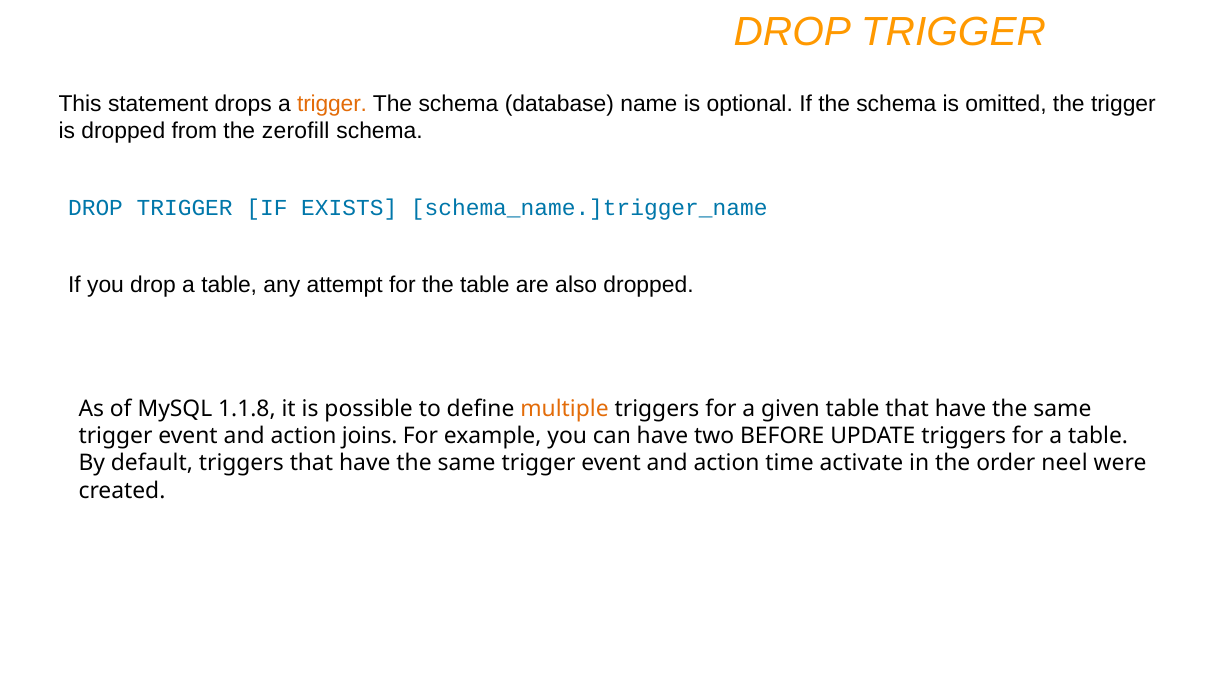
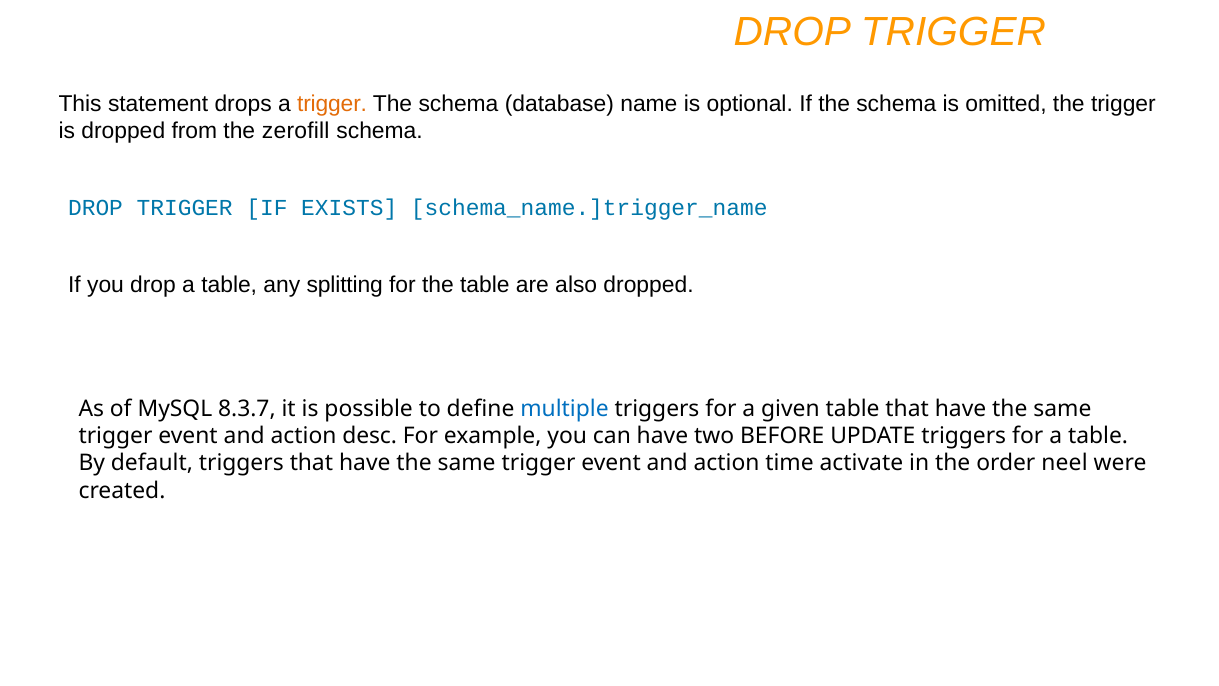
attempt: attempt -> splitting (345, 285)
1.1.8: 1.1.8 -> 8.3.7 (247, 408)
multiple colour: orange -> blue (565, 408)
joins: joins -> desc (370, 436)
